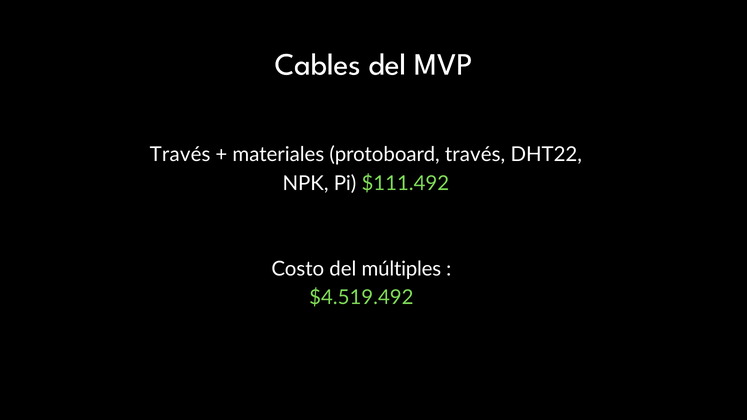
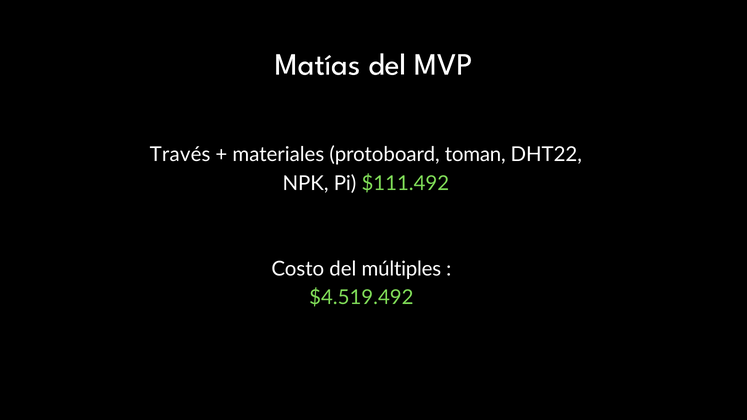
Cables: Cables -> Matías (317, 64)
protoboard través: través -> toman (475, 155)
